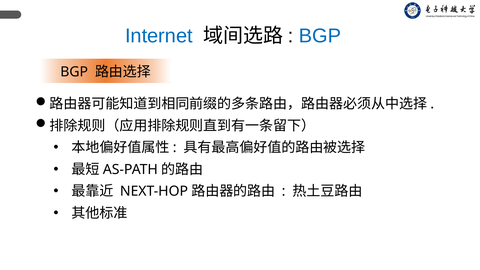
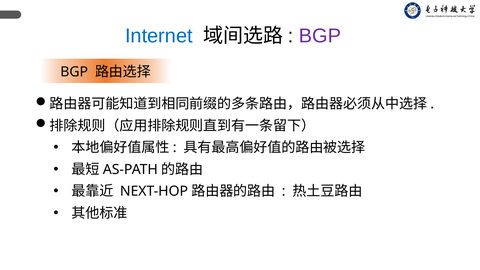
BGP colour: blue -> purple (320, 36)
